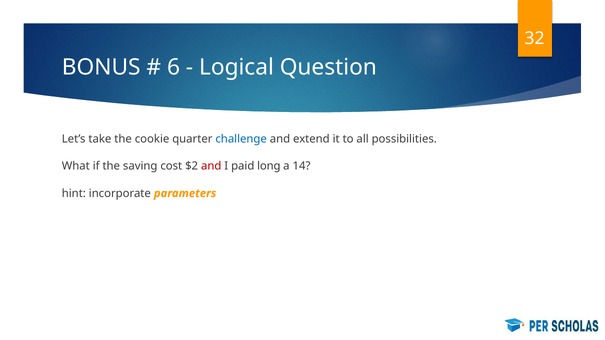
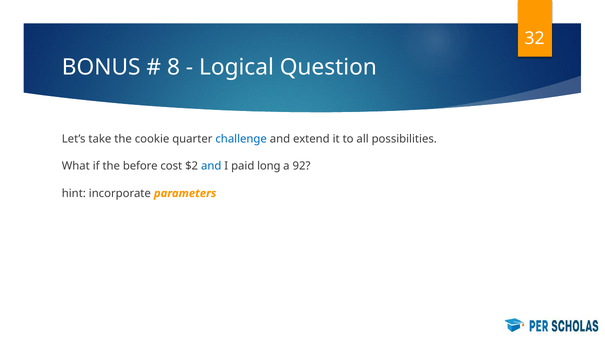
6: 6 -> 8 (173, 67)
saving: saving -> before (140, 166)
and colour: red -> blue (211, 166)
14: 14 -> 92 (301, 166)
